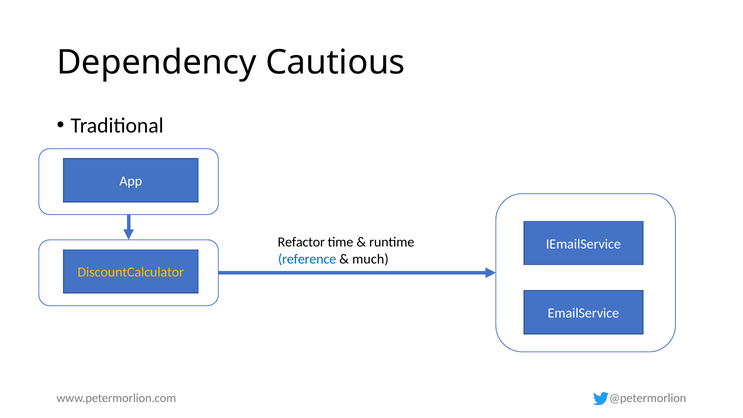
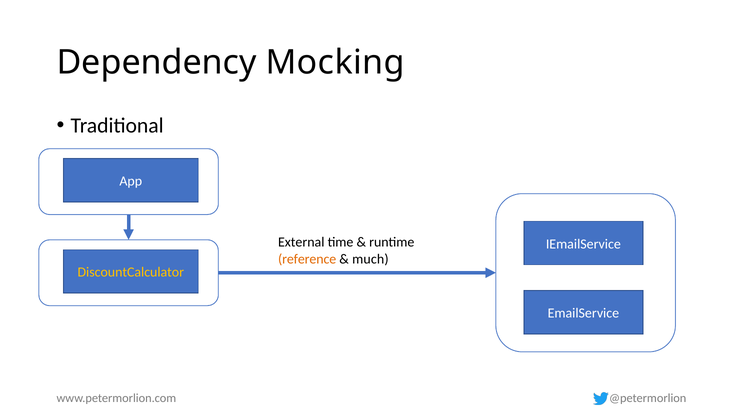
Cautious: Cautious -> Mocking (335, 62)
Refactor: Refactor -> External (301, 242)
reference colour: blue -> orange (307, 259)
